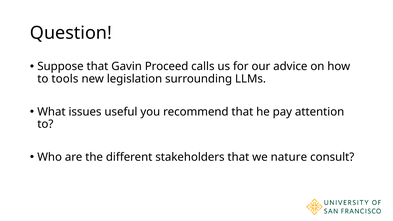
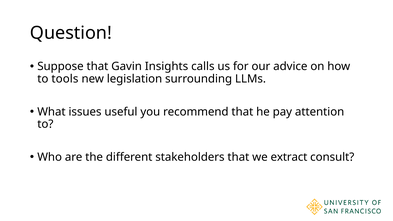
Proceed: Proceed -> Insights (167, 66)
nature: nature -> extract (289, 157)
